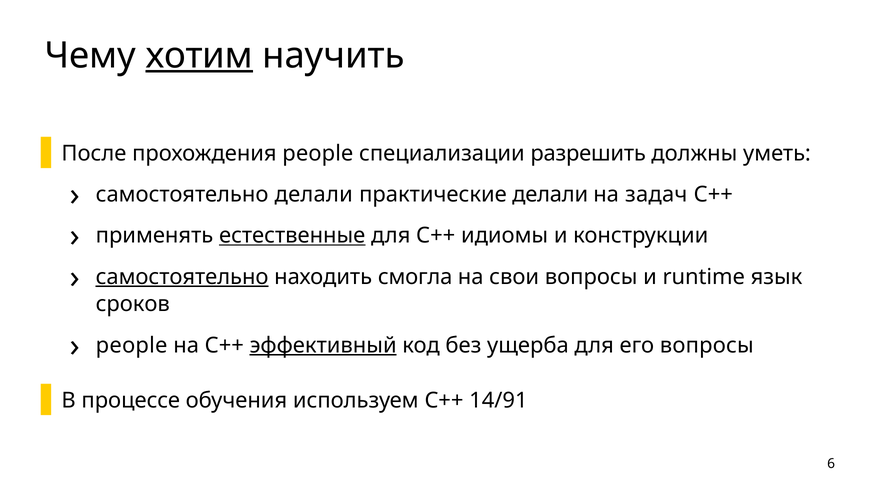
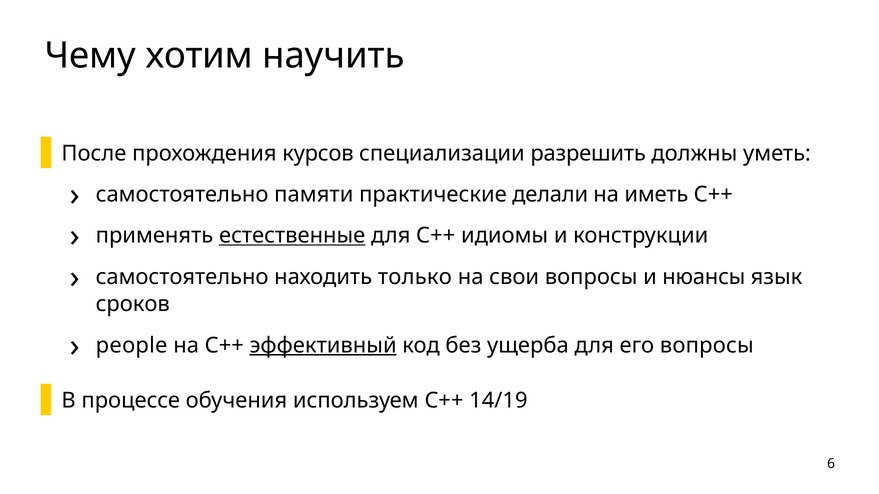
хотим underline: present -> none (199, 56)
прохождения people: people -> курсов (318, 153)
самостоятельно делали: делали -> памяти (314, 195)
задач: задач -> иметь (656, 195)
самостоятельно underline: present -> none (182, 277)
смогла: смогла -> только (415, 277)
runtime: runtime -> нюансы (704, 277)
14/91: 14/91 -> 14/19 (498, 401)
